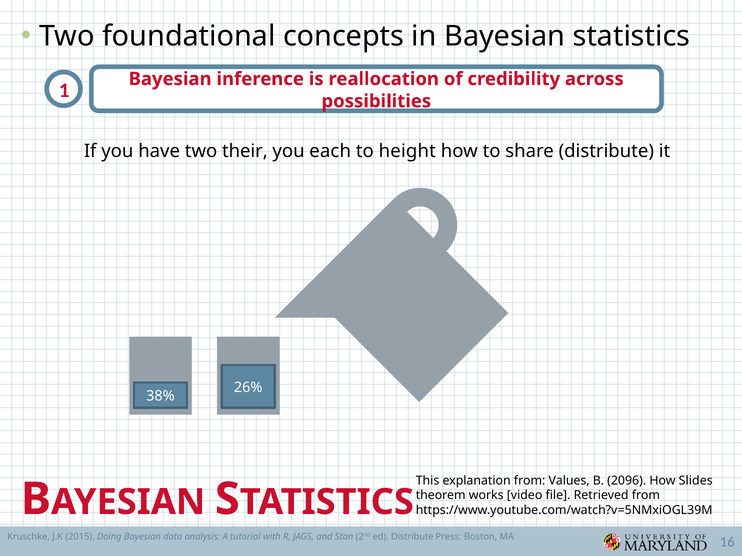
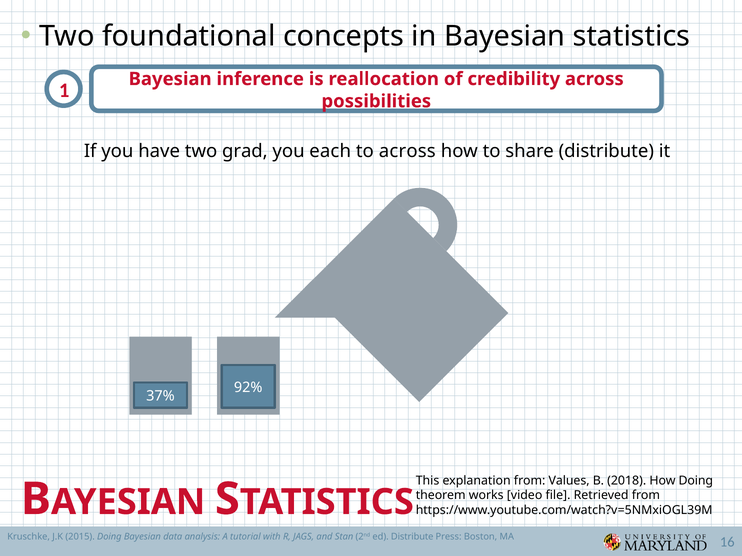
their: their -> grad (245, 151)
to height: height -> across (407, 151)
26%: 26% -> 92% (248, 388)
38%: 38% -> 37% (160, 396)
2096: 2096 -> 2018 (627, 481)
How Slides: Slides -> Doing (696, 481)
